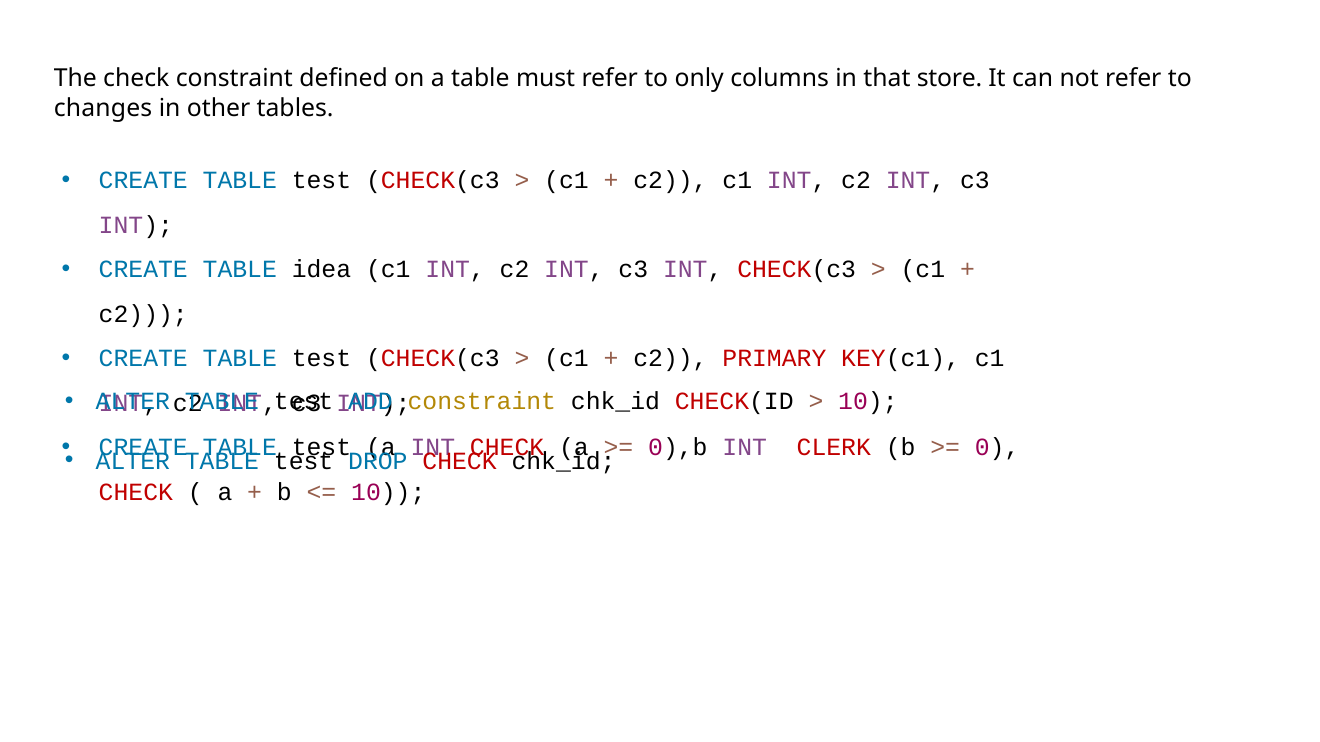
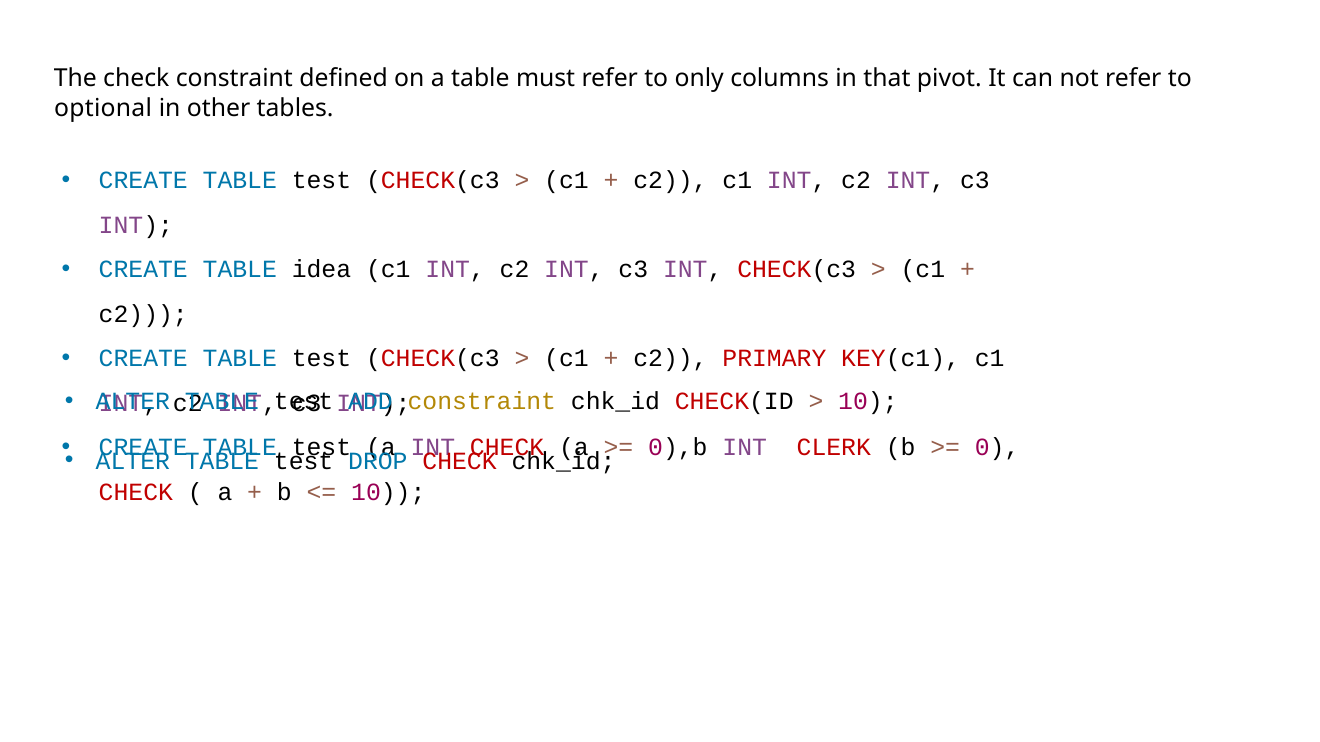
store: store -> pivot (949, 78)
changes: changes -> optional (103, 108)
